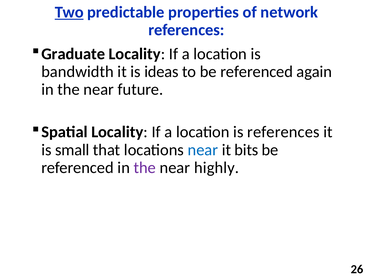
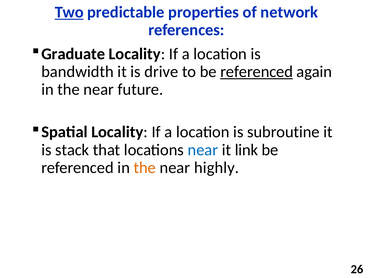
ideas: ideas -> drive (161, 72)
referenced underline: none -> present (257, 72)
is references: references -> subroutine (283, 132)
small: small -> stack (72, 150)
bits: bits -> link (246, 150)
the colour: purple -> orange (145, 167)
